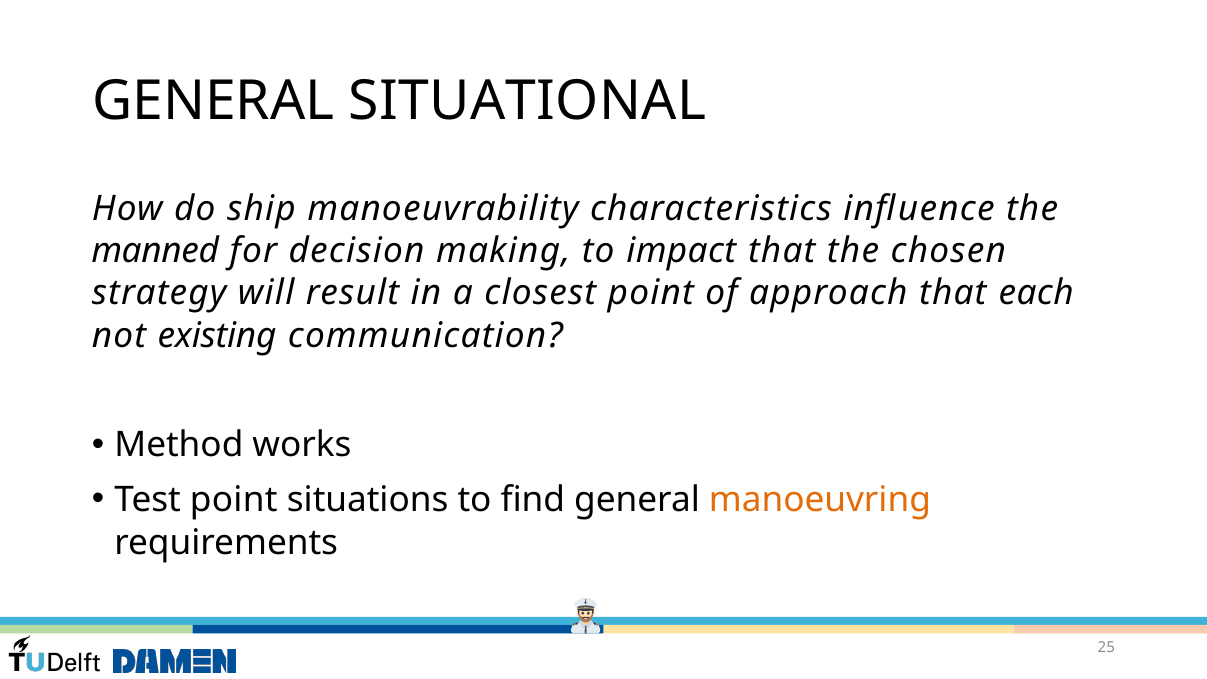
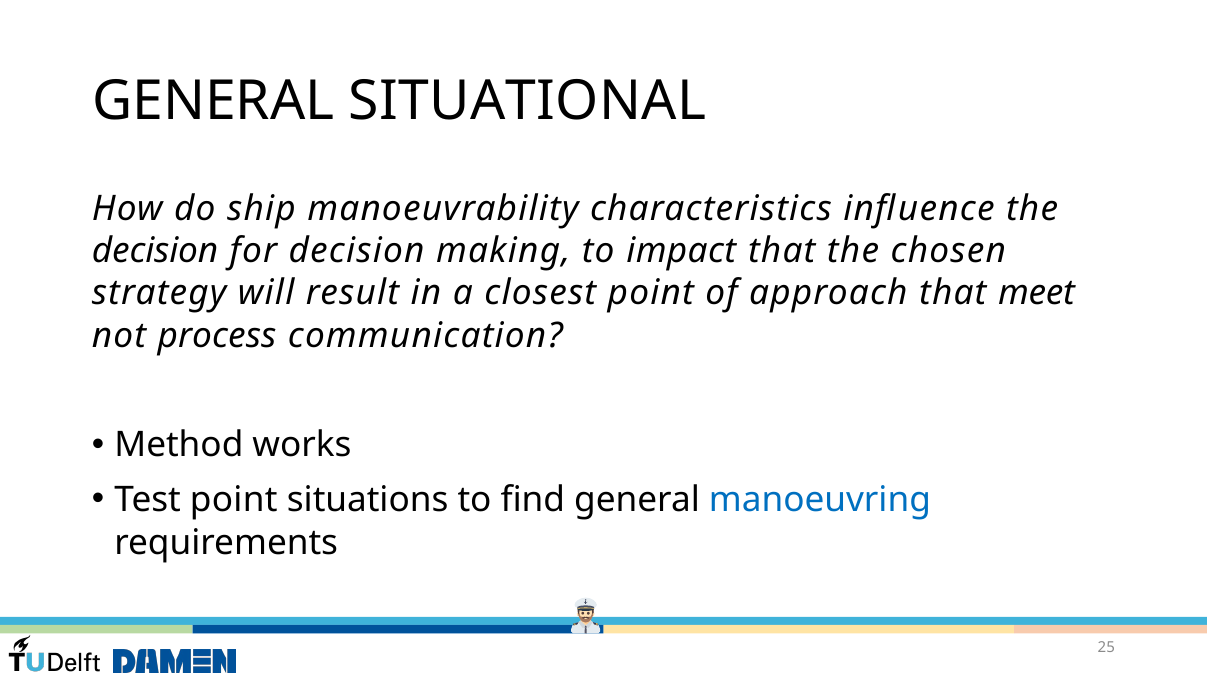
manned: manned -> decision (155, 251)
each: each -> meet (1036, 293)
existing: existing -> process (217, 336)
manoeuvring colour: orange -> blue (820, 500)
